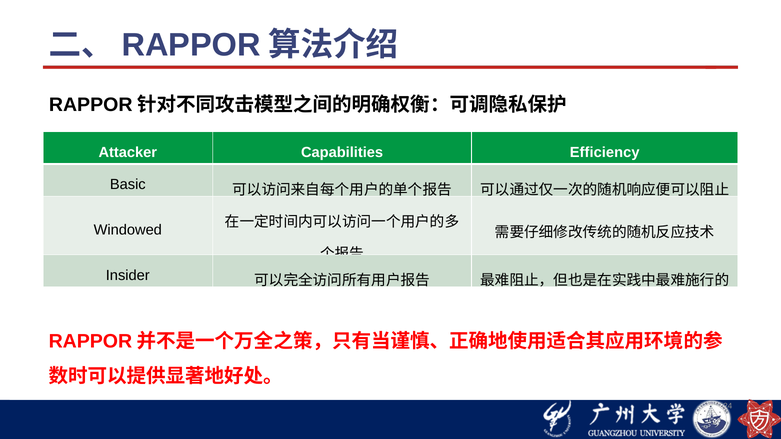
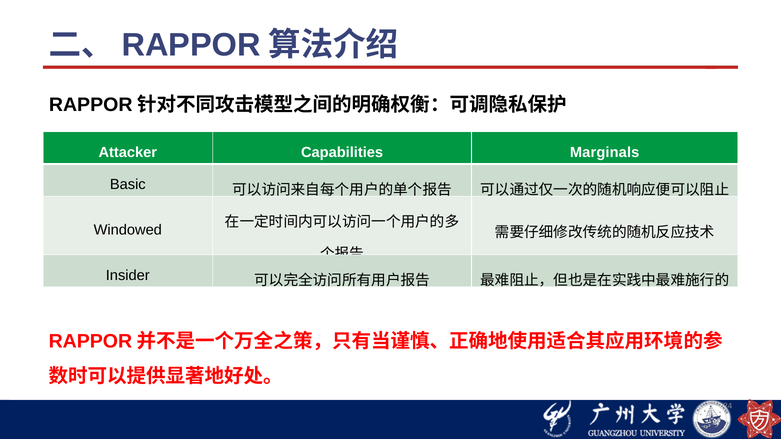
Efficiency: Efficiency -> Marginals (605, 152)
